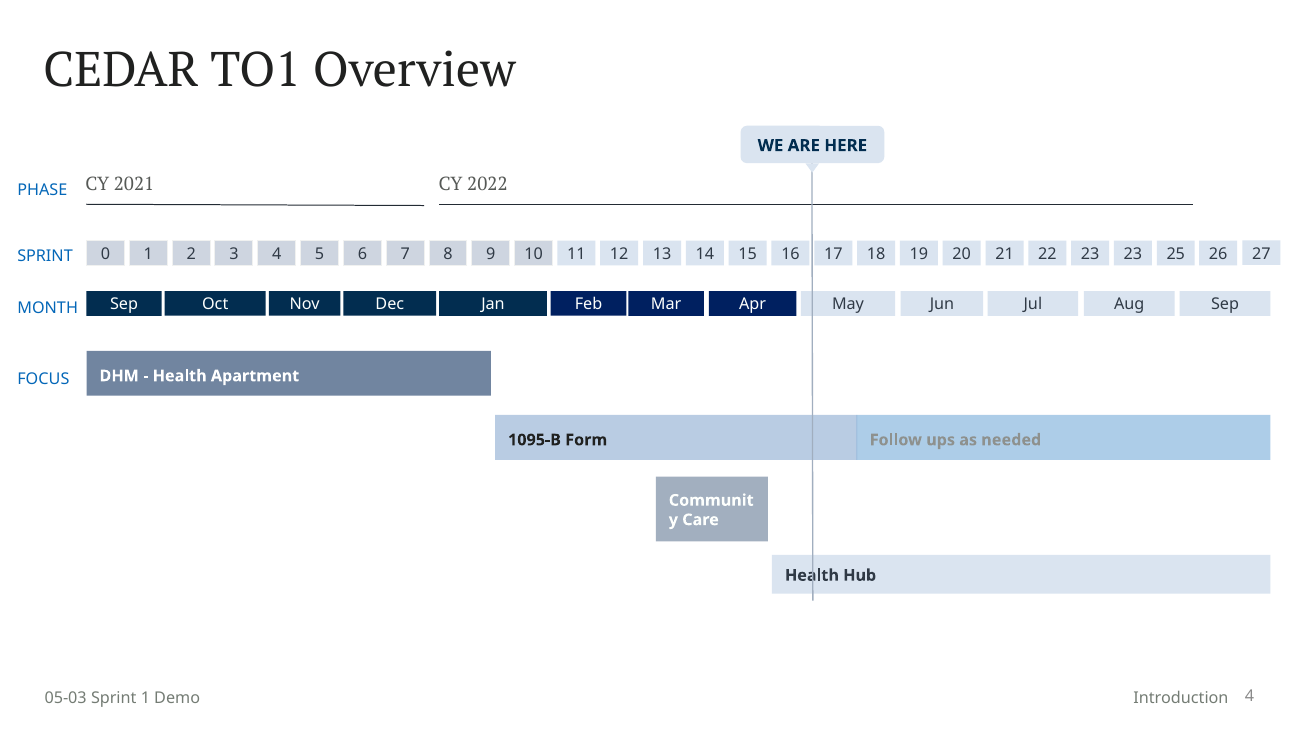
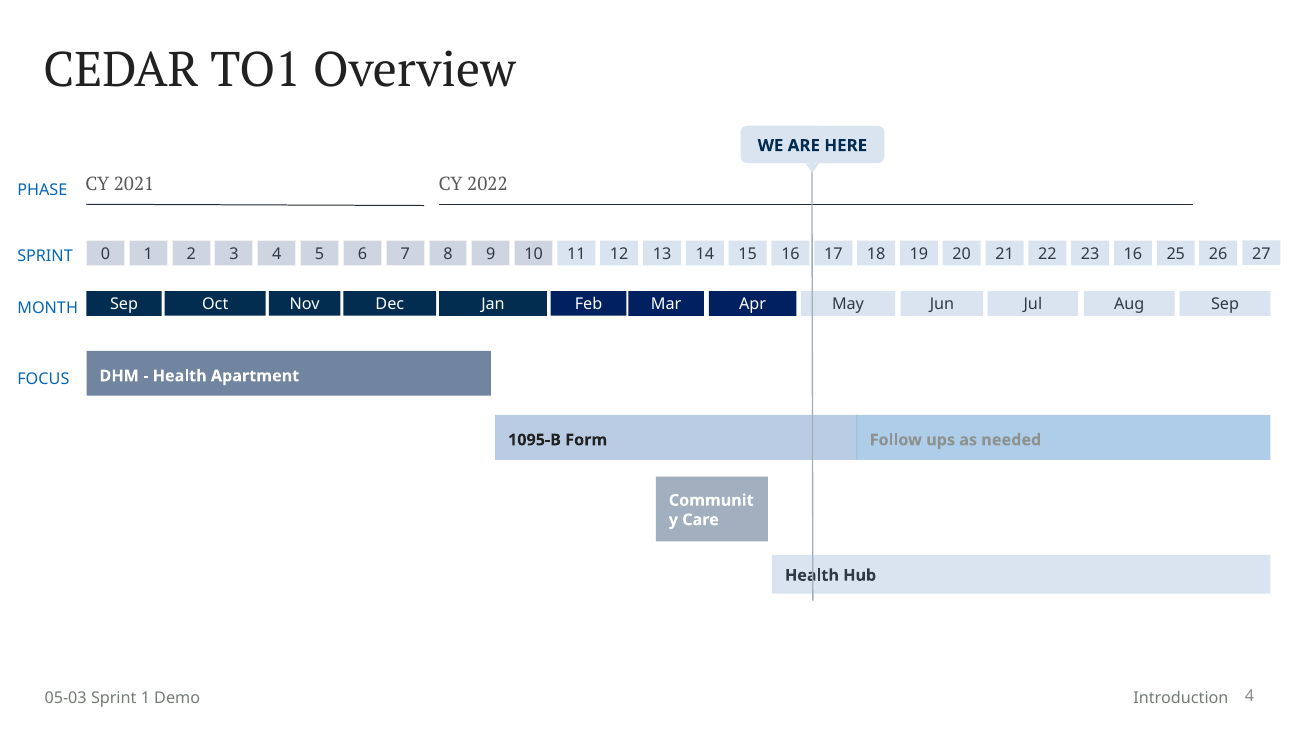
23 23: 23 -> 16 (1133, 254)
